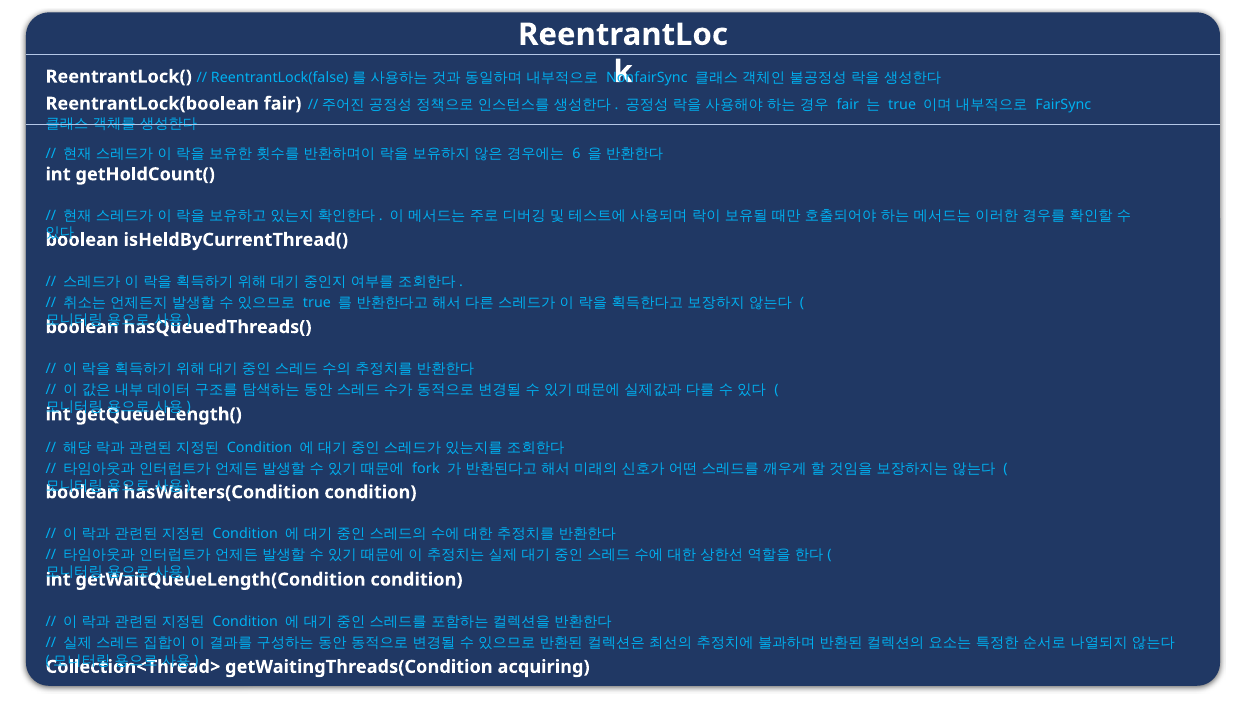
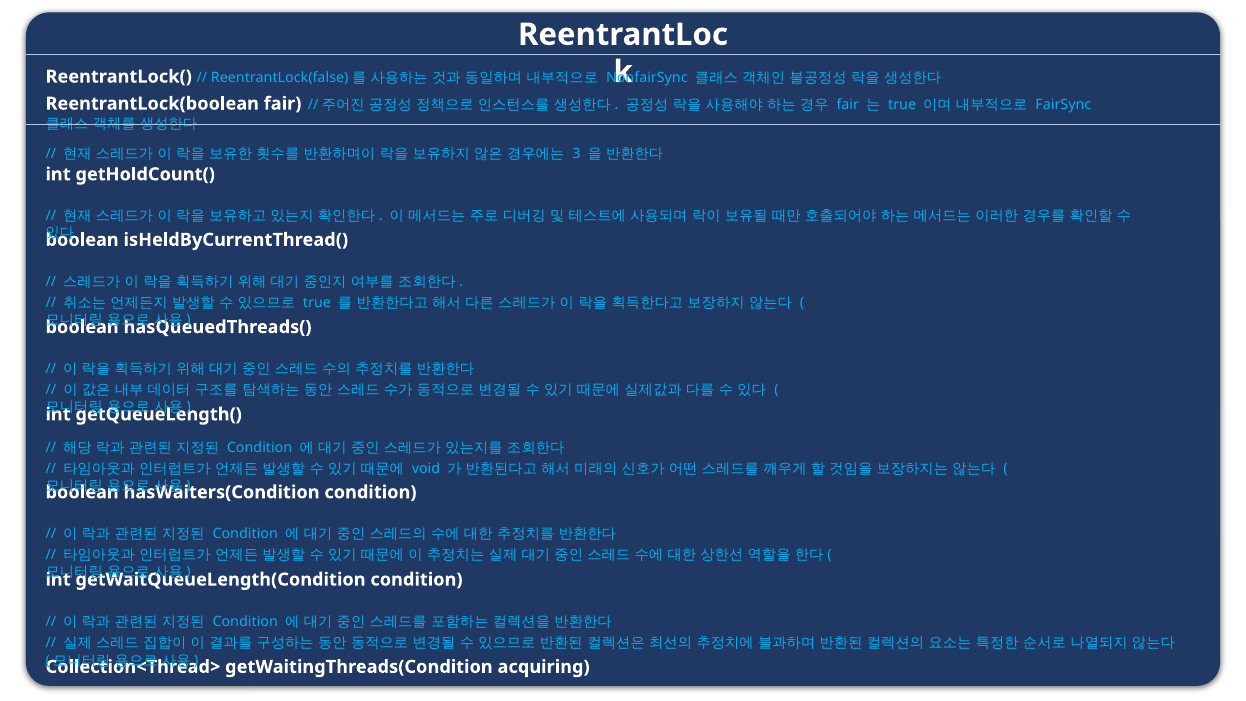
6: 6 -> 3 (576, 154)
fork: fork -> void (426, 468)
